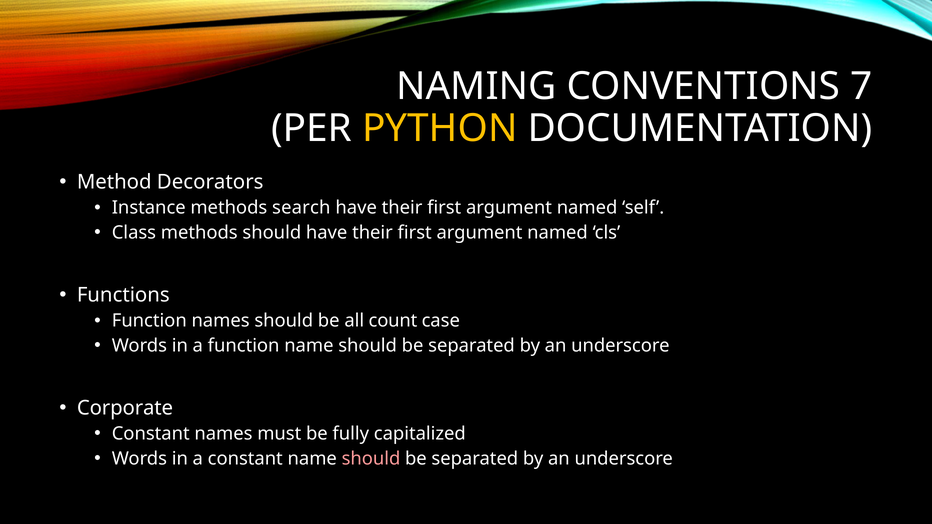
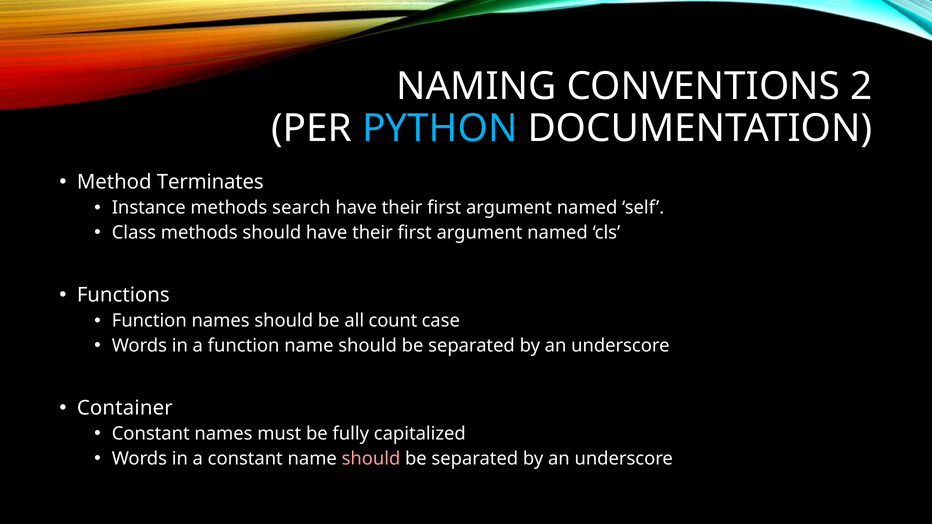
7: 7 -> 2 (861, 87)
PYTHON colour: yellow -> light blue (440, 129)
Decorators: Decorators -> Terminates (210, 182)
Corporate: Corporate -> Container (125, 408)
